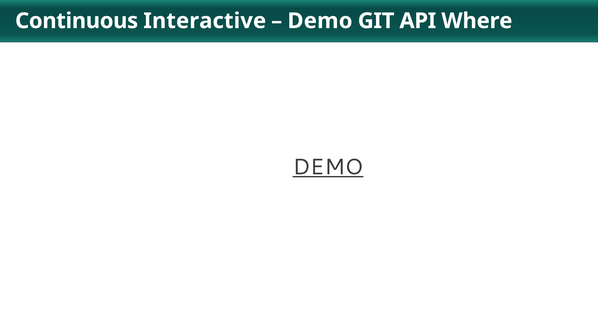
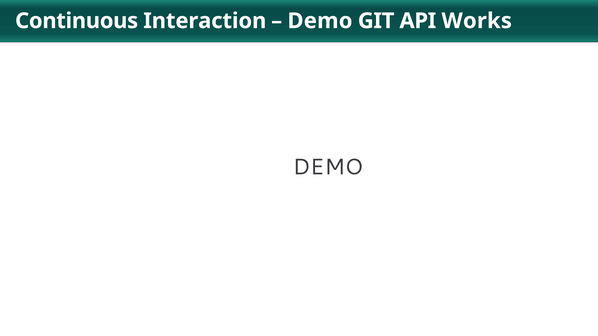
Interactive: Interactive -> Interaction (205, 21)
Where: Where -> Works (477, 21)
DEMO underline: present -> none (328, 167)
